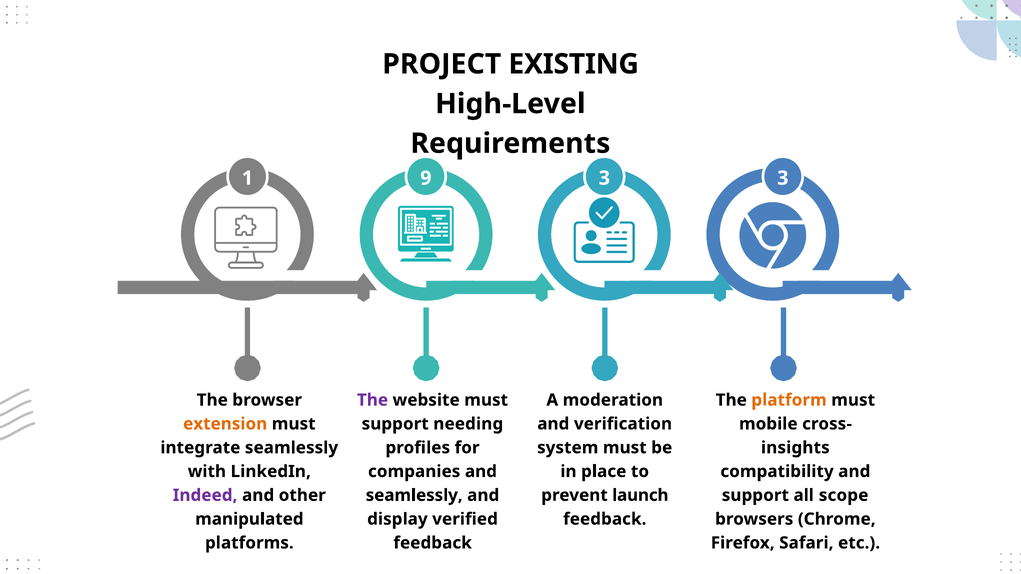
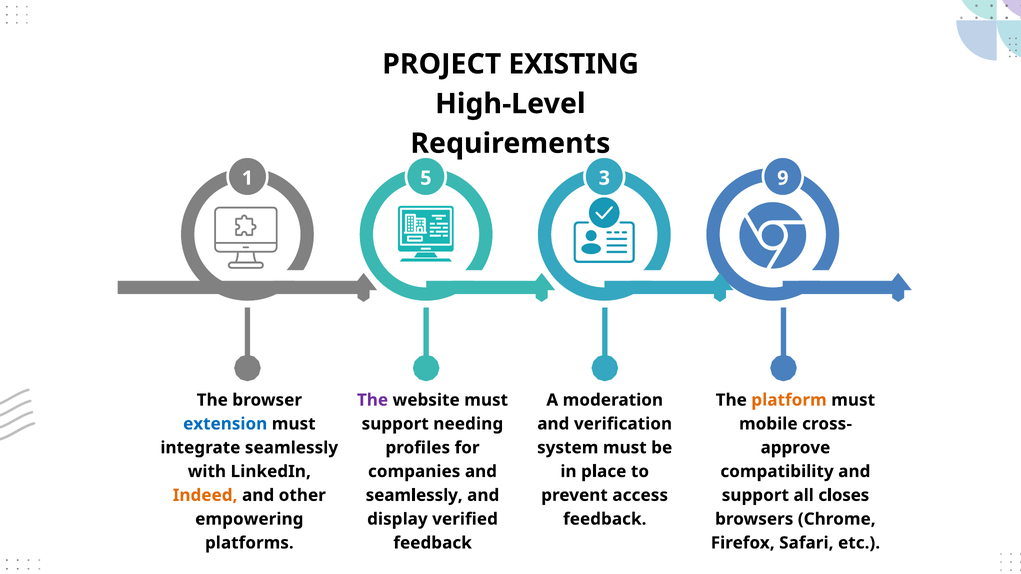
9: 9 -> 5 (426, 178)
3 3: 3 -> 9 (783, 178)
extension colour: orange -> blue (225, 424)
insights: insights -> approve (795, 448)
Indeed colour: purple -> orange (205, 496)
launch: launch -> access (640, 496)
scope: scope -> closes (844, 496)
manipulated: manipulated -> empowering (249, 519)
